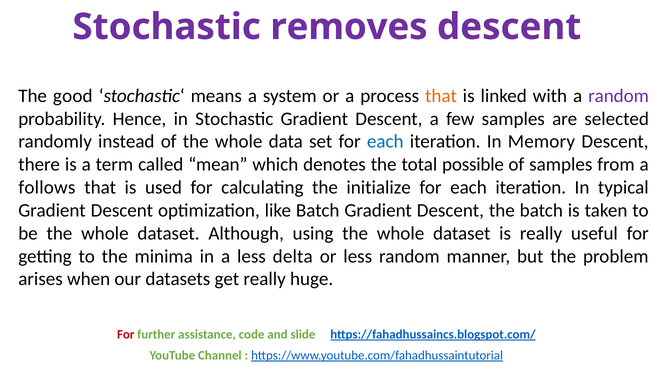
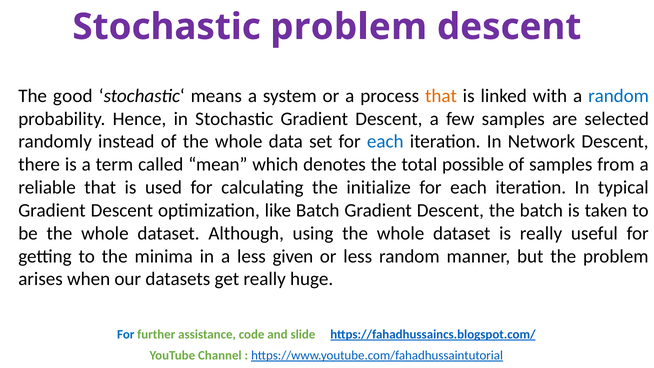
Stochastic removes: removes -> problem (349, 27)
random colour: purple -> blue (619, 96)
Memory: Memory -> Network (541, 142)
follows: follows -> reliable (47, 187)
delta: delta -> given (293, 256)
For colour: red -> blue (126, 334)
